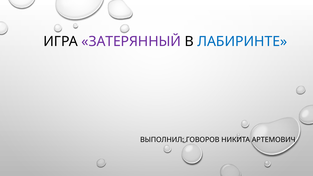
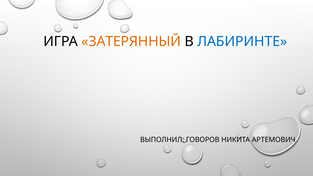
ЗАТЕРЯННЫЙ colour: purple -> orange (131, 42)
